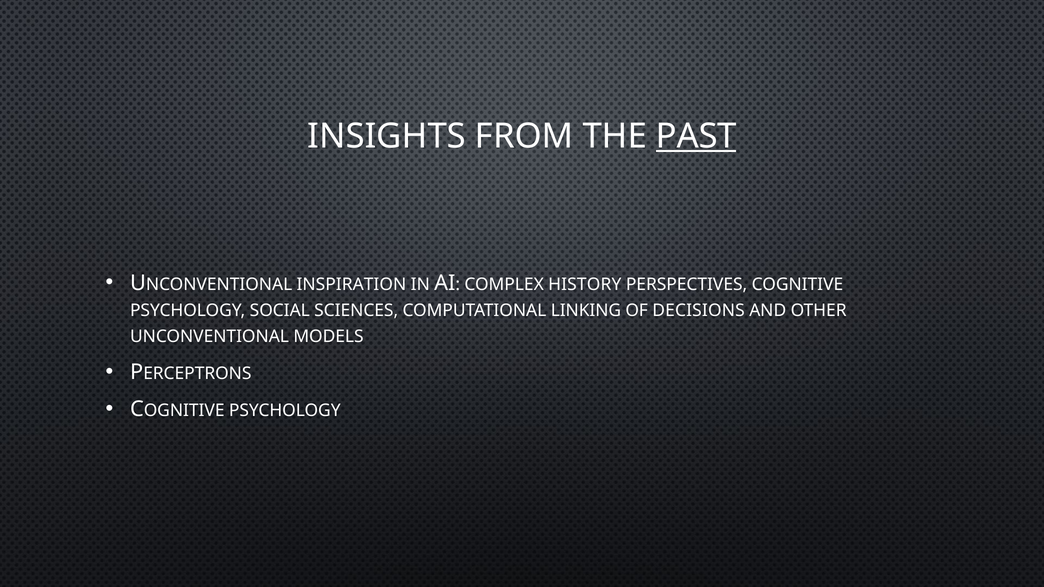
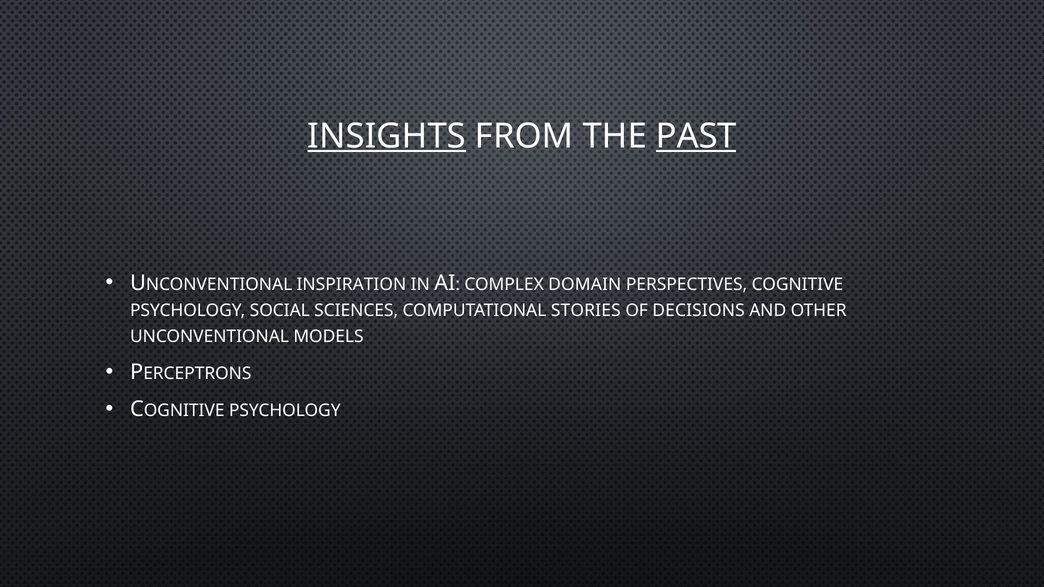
INSIGHTS underline: none -> present (387, 136)
HISTORY: HISTORY -> DOMAIN (585, 284)
LINKING: LINKING -> STORIES (586, 311)
